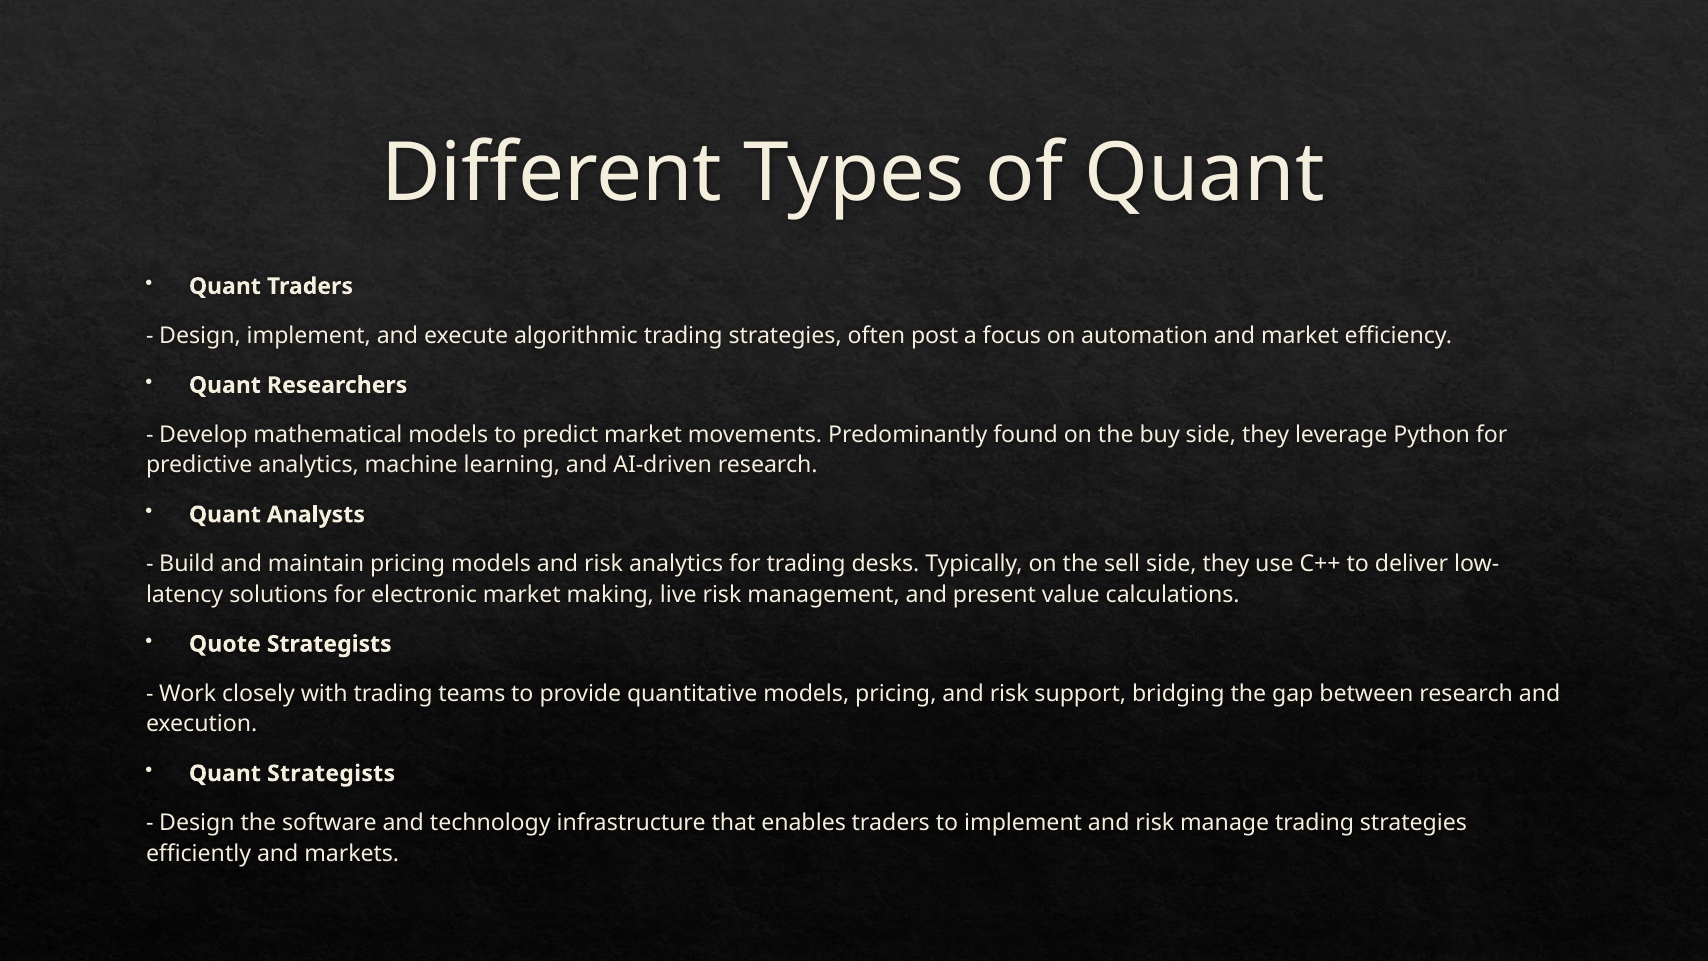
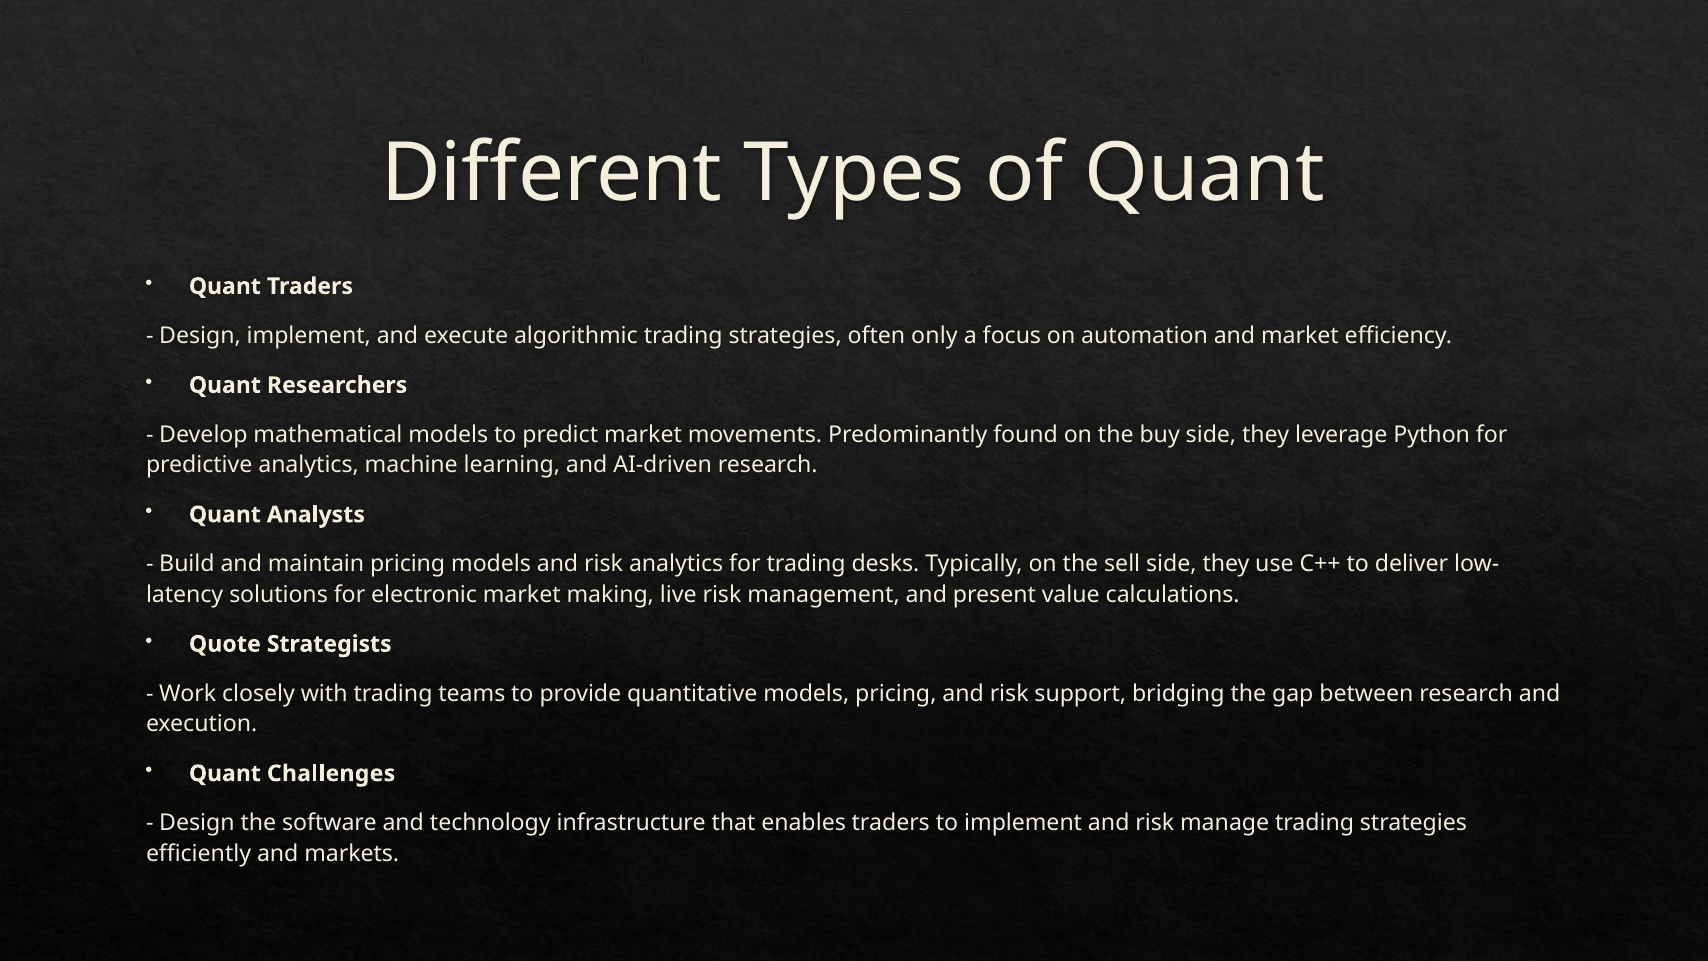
post: post -> only (934, 336)
Quant Strategists: Strategists -> Challenges (331, 773)
